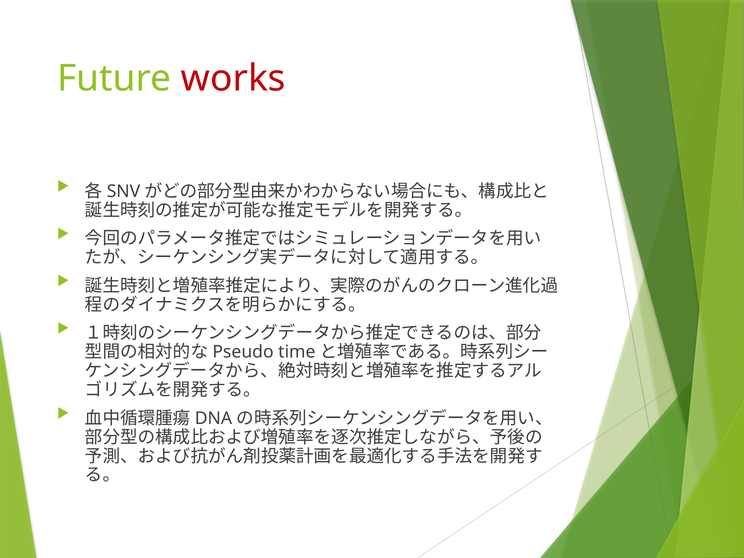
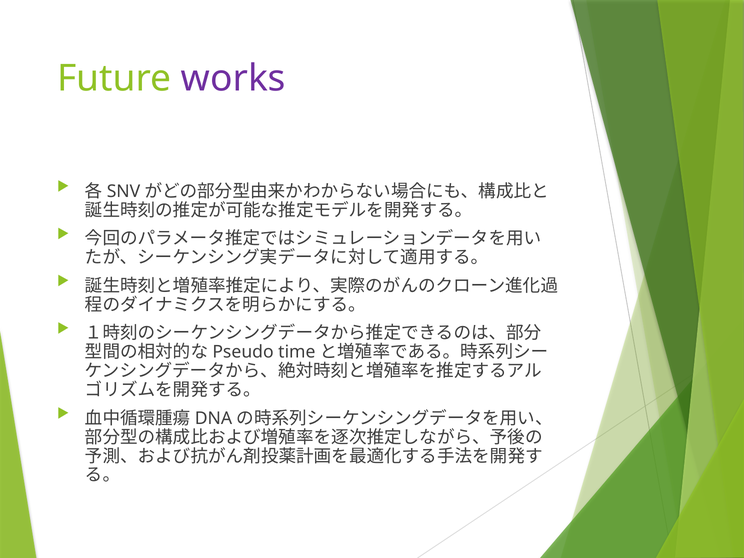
works colour: red -> purple (233, 78)
